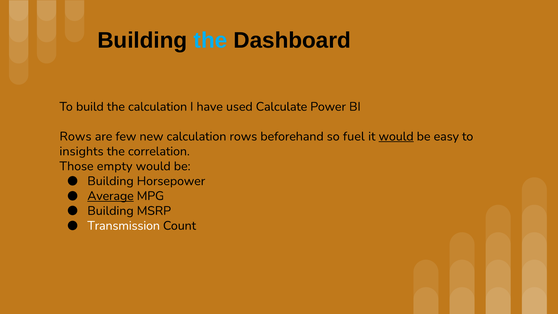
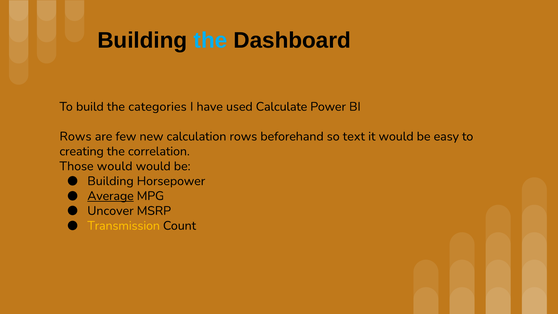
the calculation: calculation -> categories (157, 107)
fuel: fuel -> text (354, 136)
would underline: present -> none (396, 136)
insights: insights -> creating (82, 151)
Those empty: empty -> would (115, 166)
Building: Building -> Uncover (110, 211)
Transmission colour: white -> yellow (124, 226)
